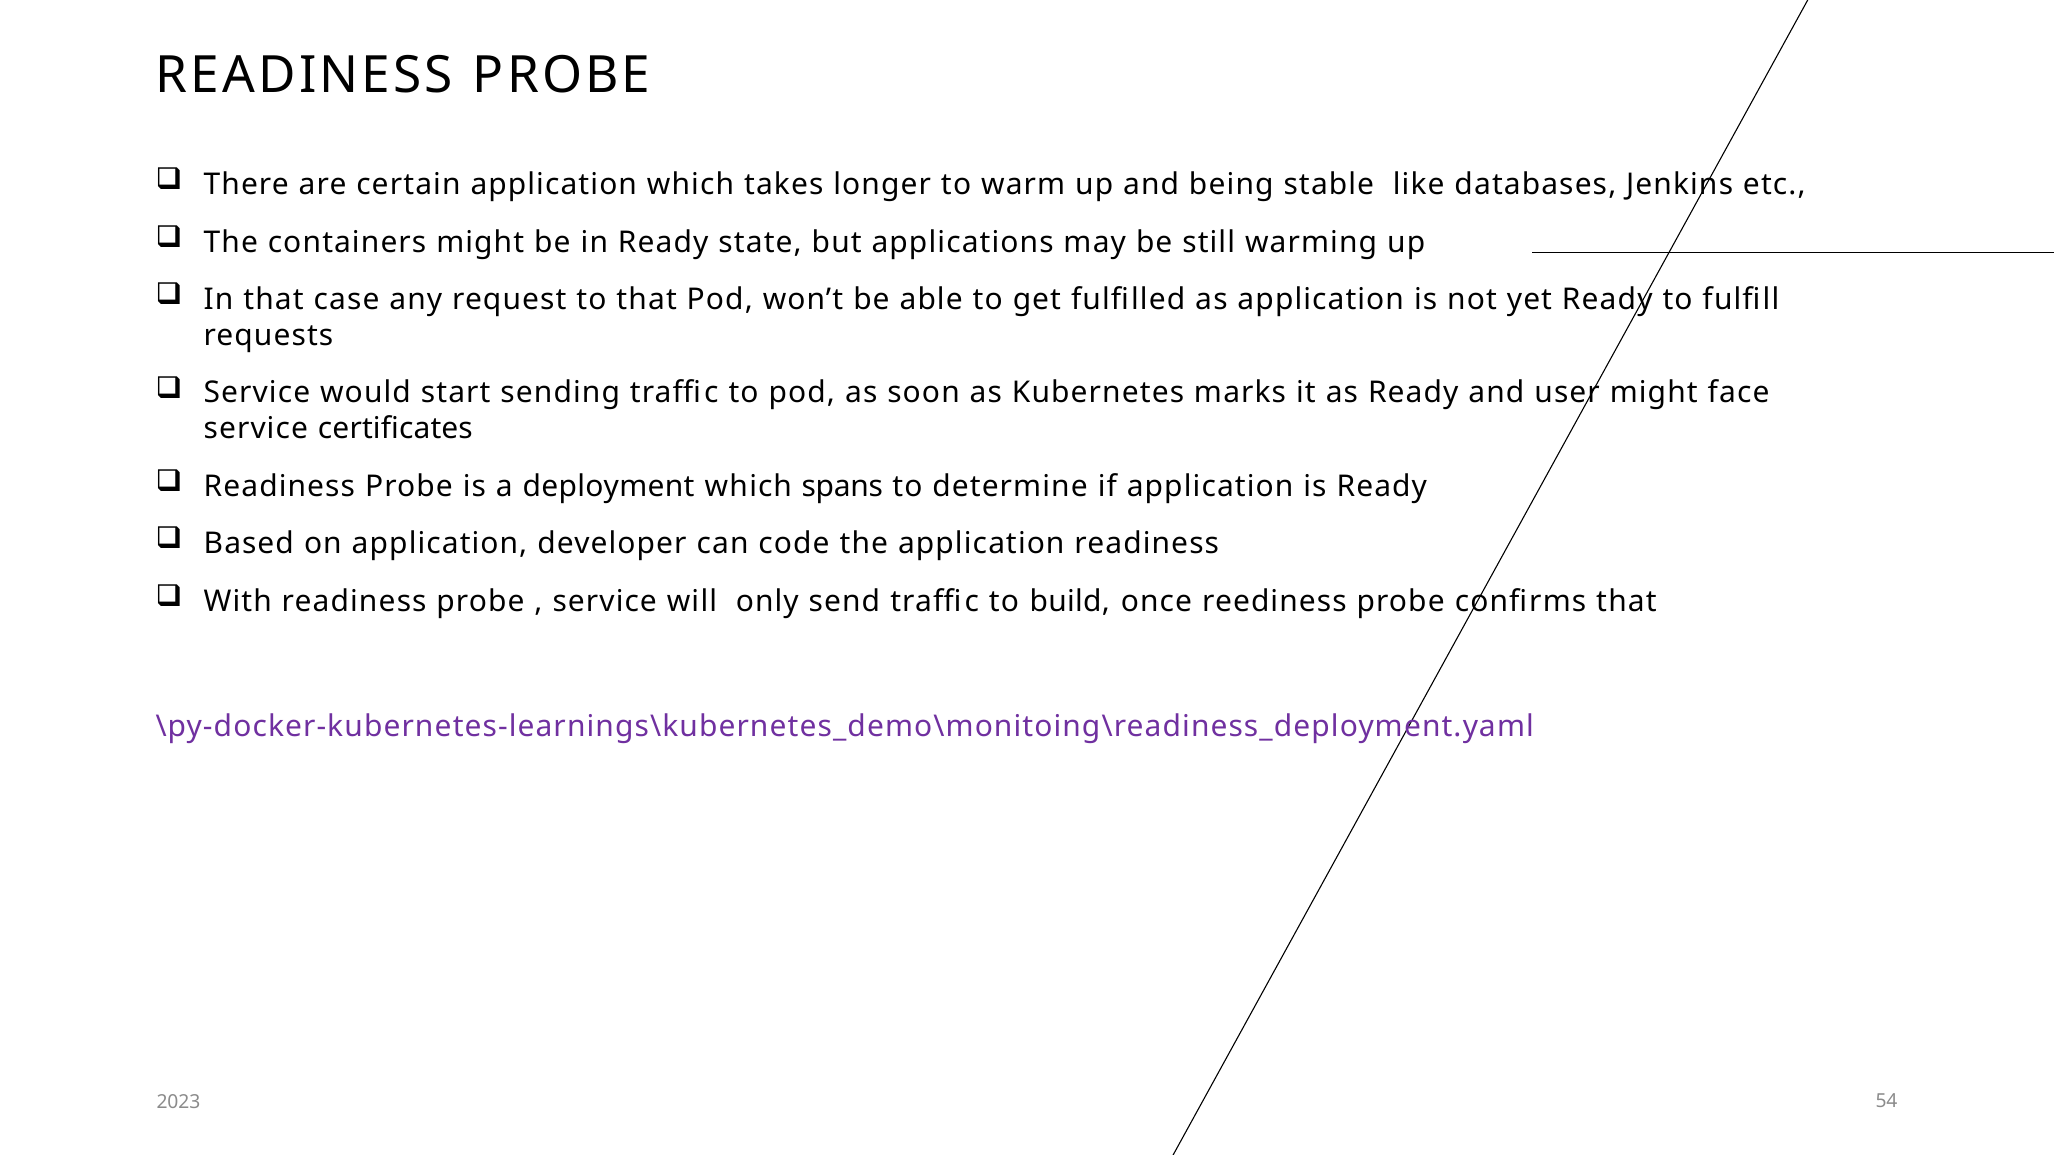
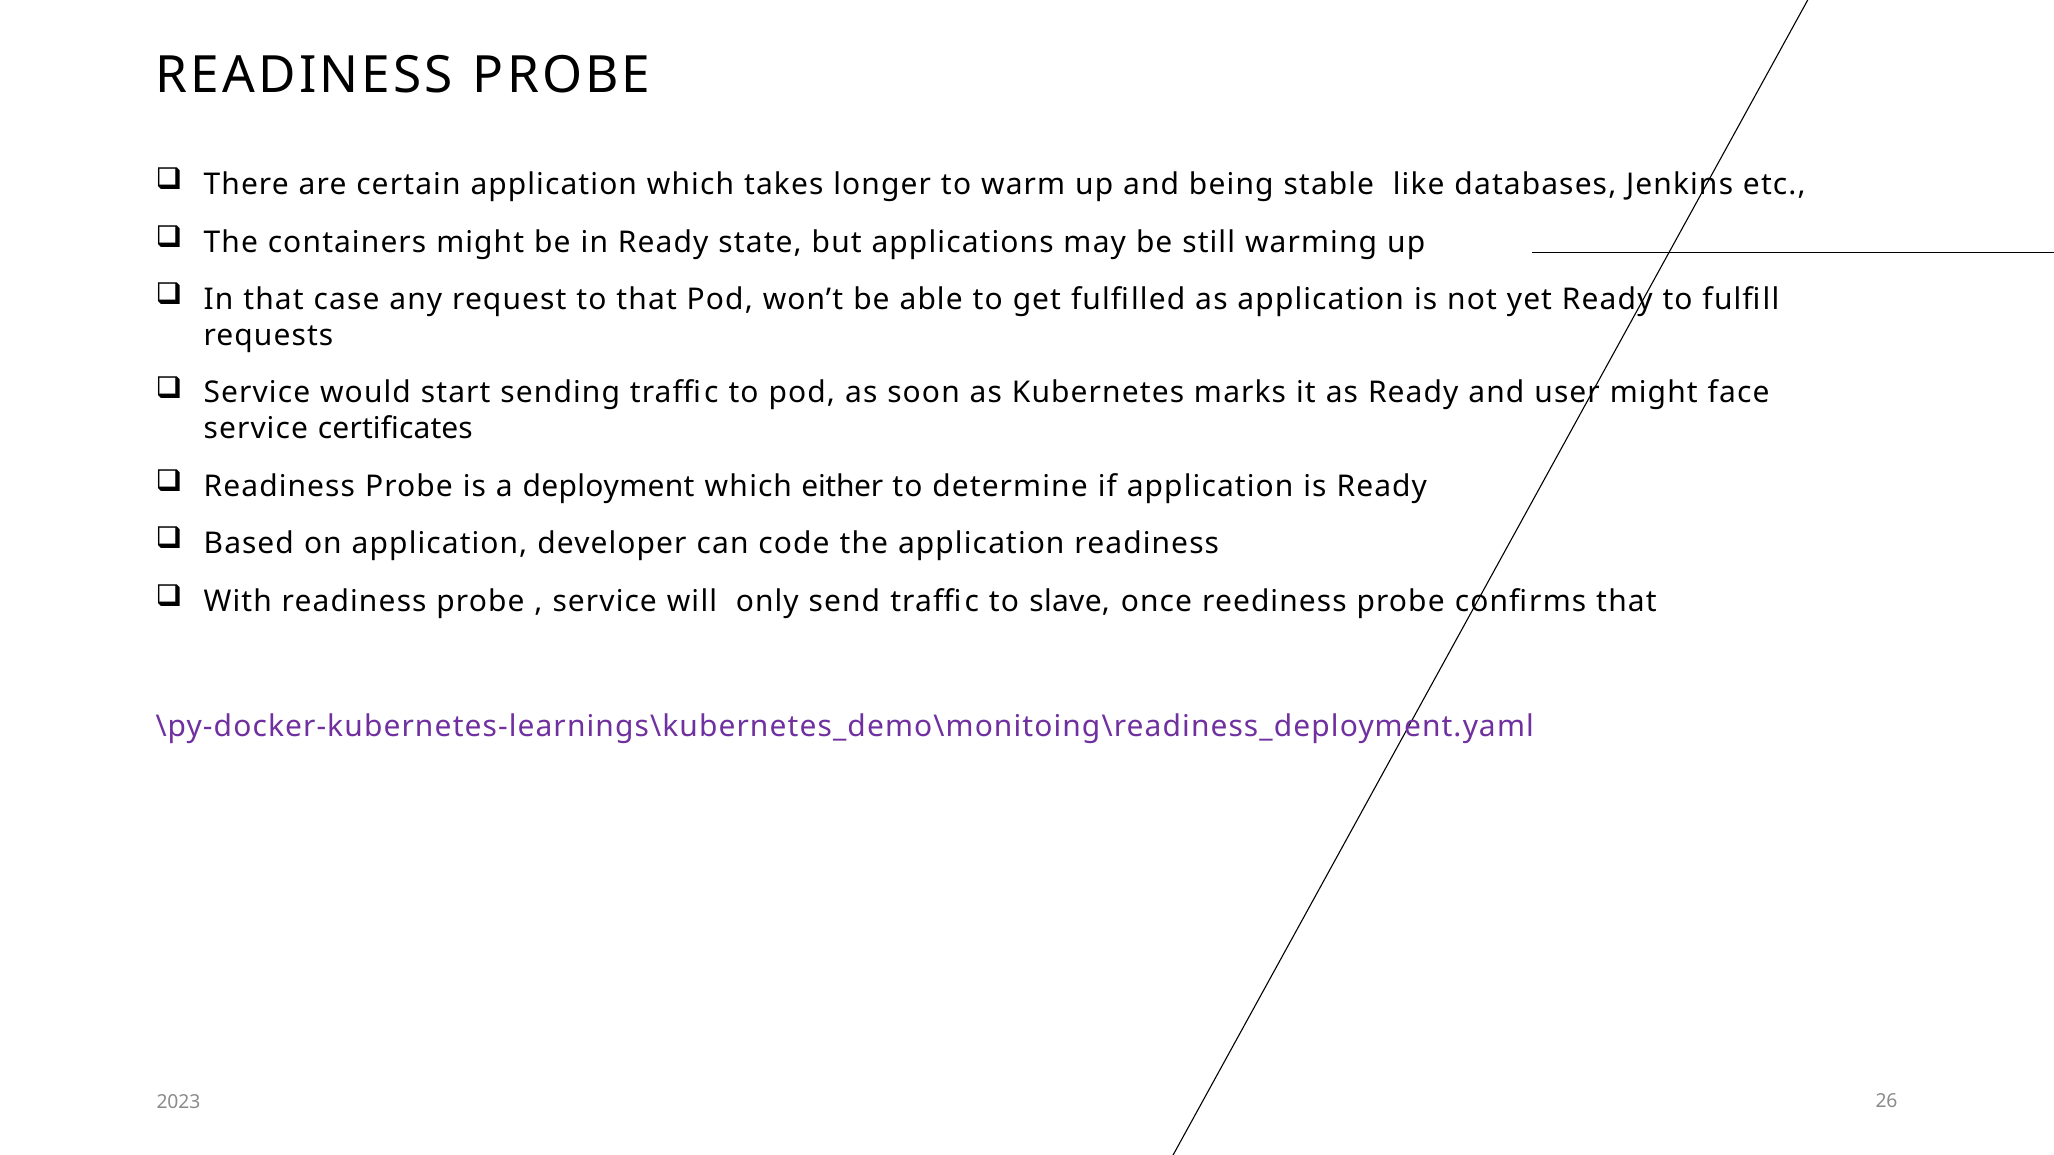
spans: spans -> either (842, 487)
build: build -> slave (1070, 602)
54: 54 -> 26 (1886, 1101)
